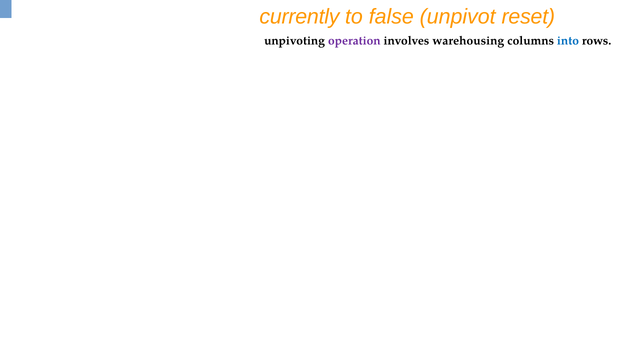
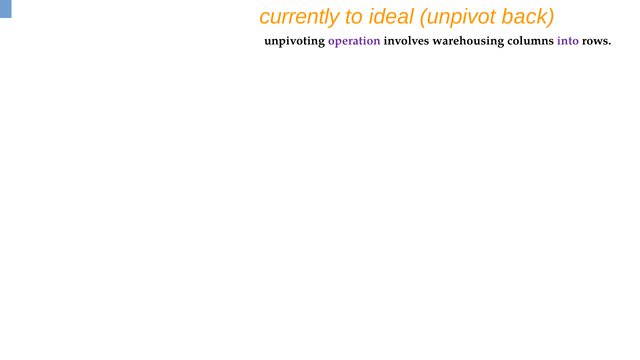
false: false -> ideal (391, 17)
reset: reset -> back (528, 17)
into colour: blue -> purple (568, 41)
